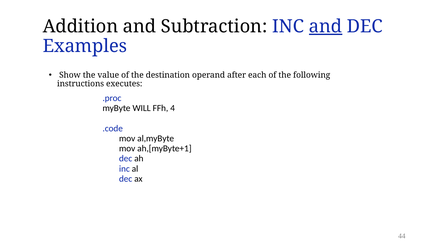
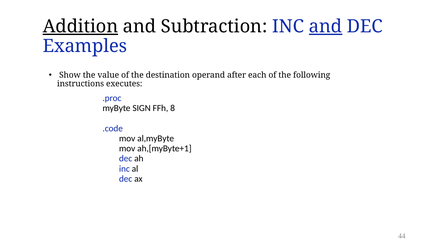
Addition underline: none -> present (80, 26)
WILL: WILL -> SIGN (142, 108)
4: 4 -> 8 (173, 108)
